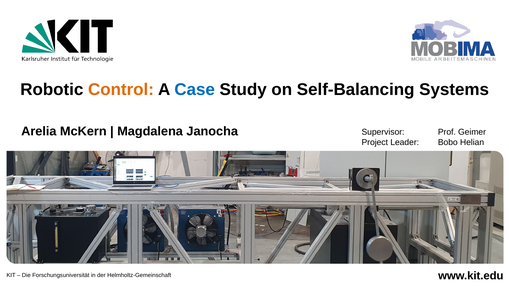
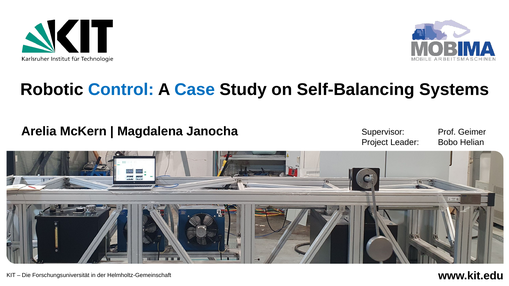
Control colour: orange -> blue (121, 90)
